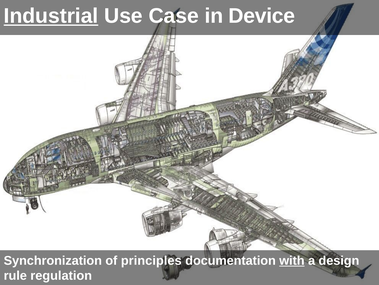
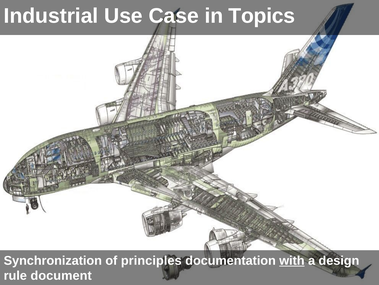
Industrial underline: present -> none (51, 16)
Device: Device -> Topics (262, 16)
regulation: regulation -> document (61, 275)
